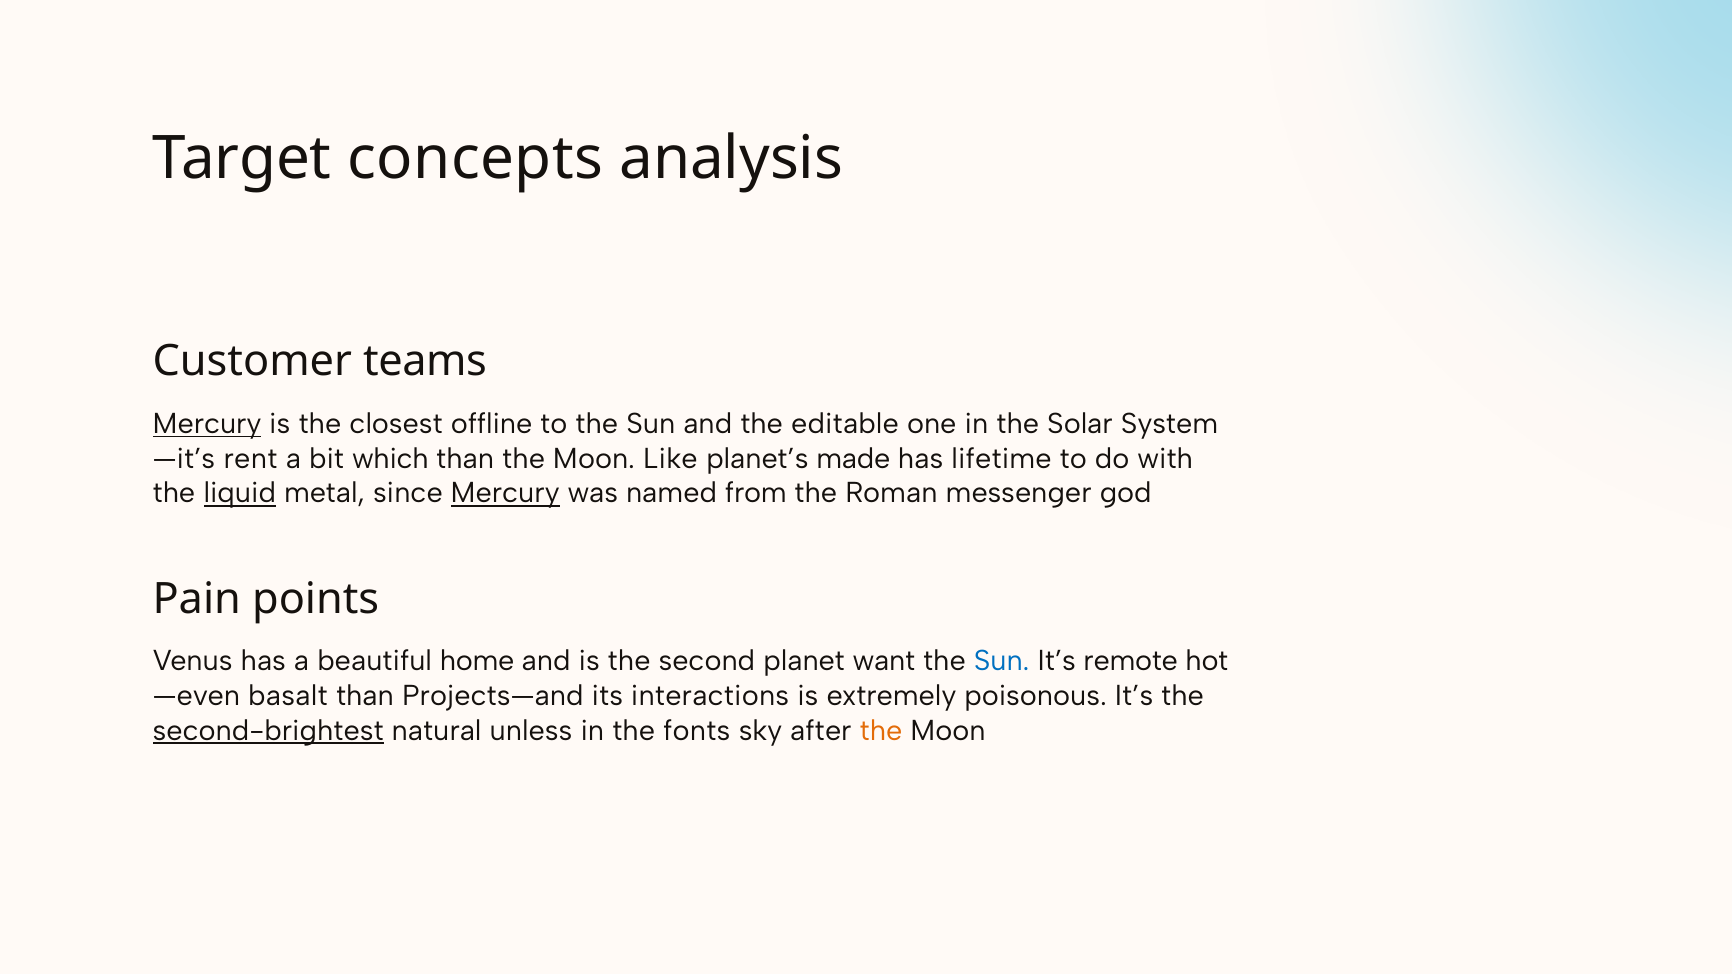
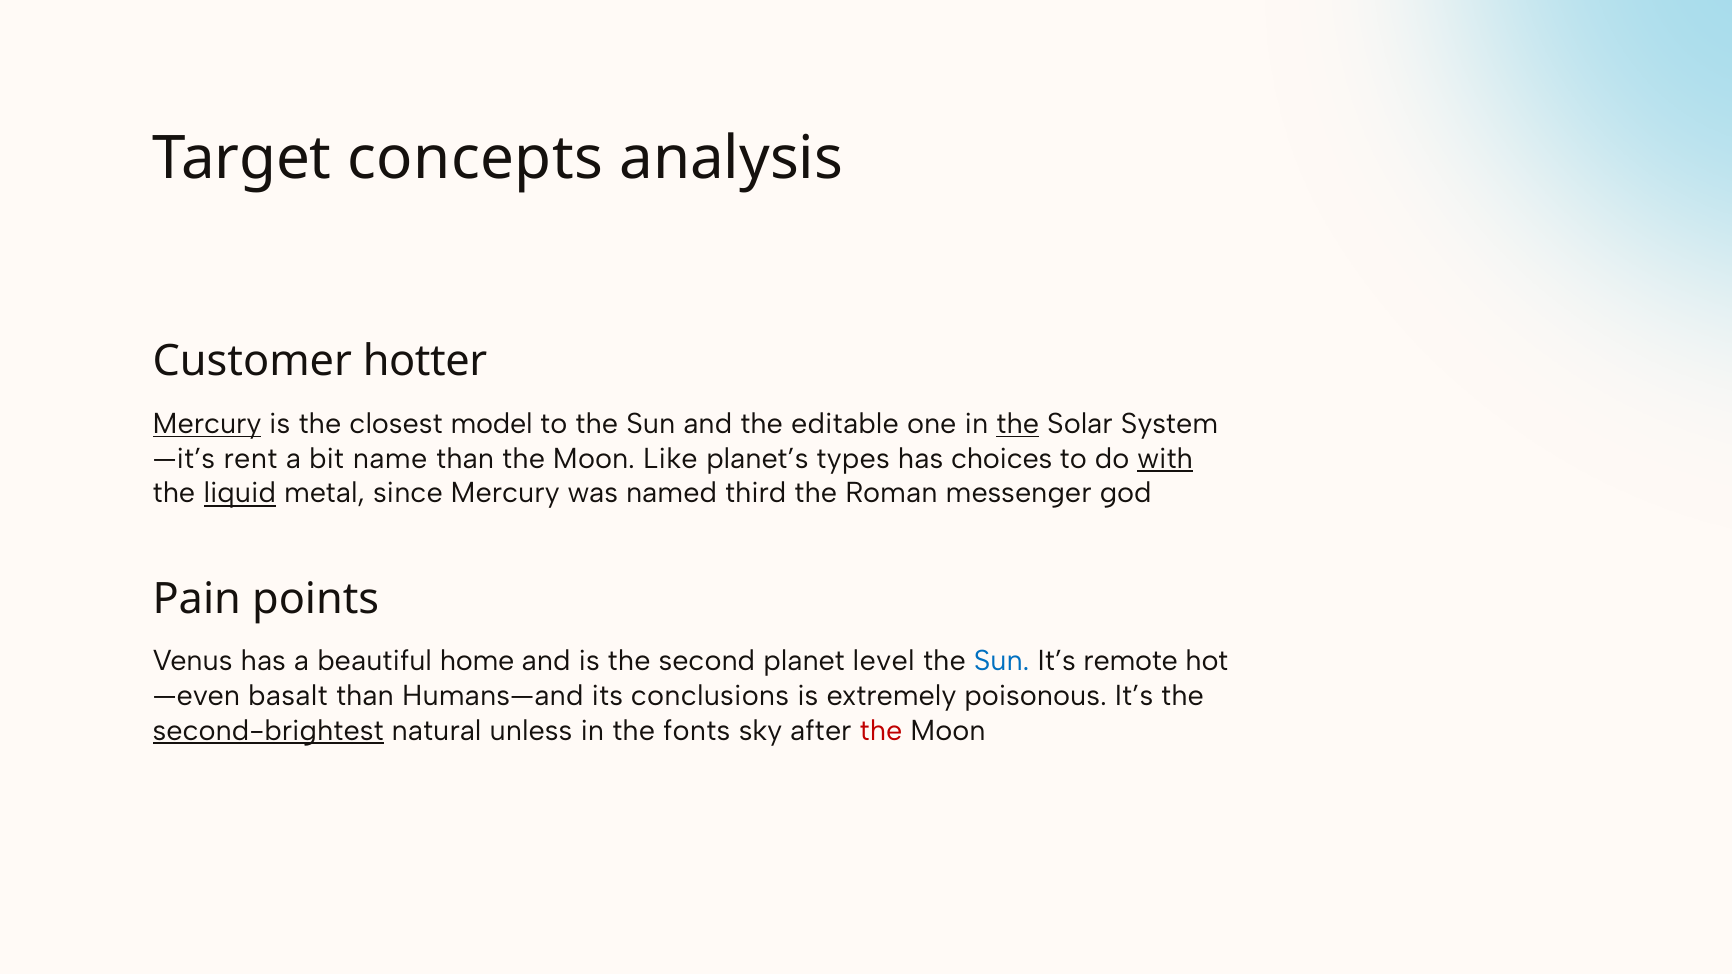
teams: teams -> hotter (425, 362)
offline: offline -> model (492, 424)
the underline: none -> present (1018, 424)
which: which -> name (390, 459)
made: made -> types (853, 459)
lifetime: lifetime -> choices (1002, 459)
with underline: none -> present (1165, 459)
Mercury underline: present -> none (505, 494)
from: from -> third (756, 494)
want: want -> level (884, 662)
Projects—and: Projects—and -> Humans—and (493, 696)
interactions: interactions -> conclusions (710, 696)
the colour: orange -> red (881, 731)
